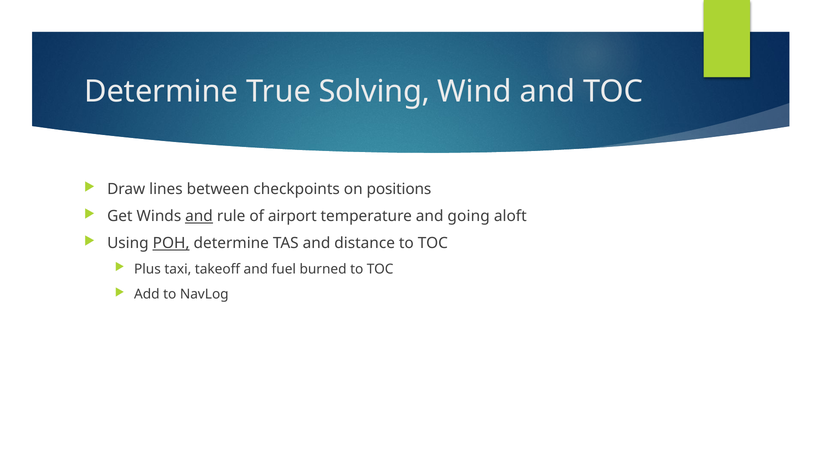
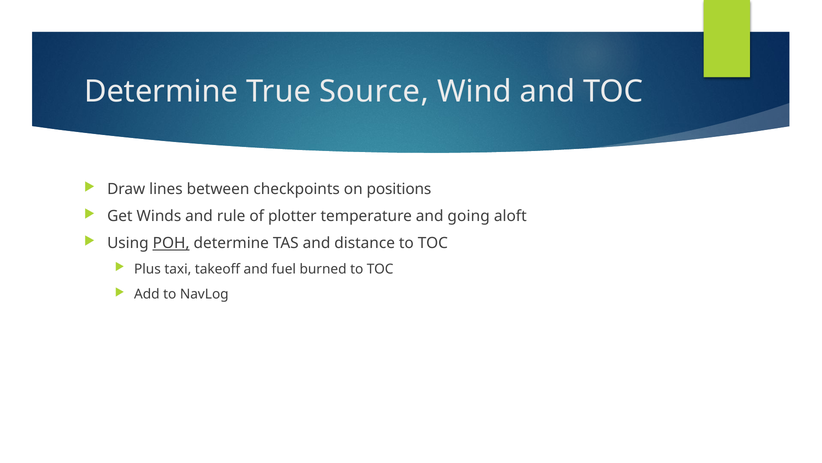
Solving: Solving -> Source (374, 92)
and underline: present -> none (199, 216)
airport: airport -> plotter (292, 216)
